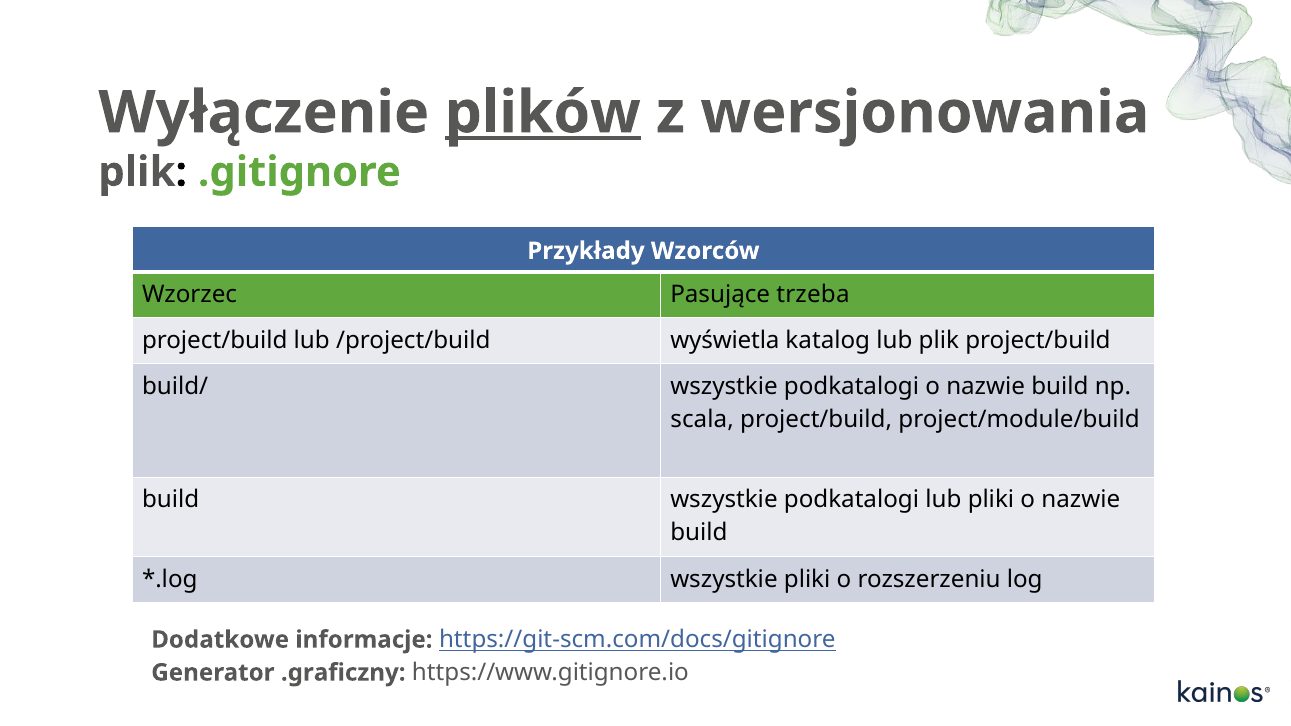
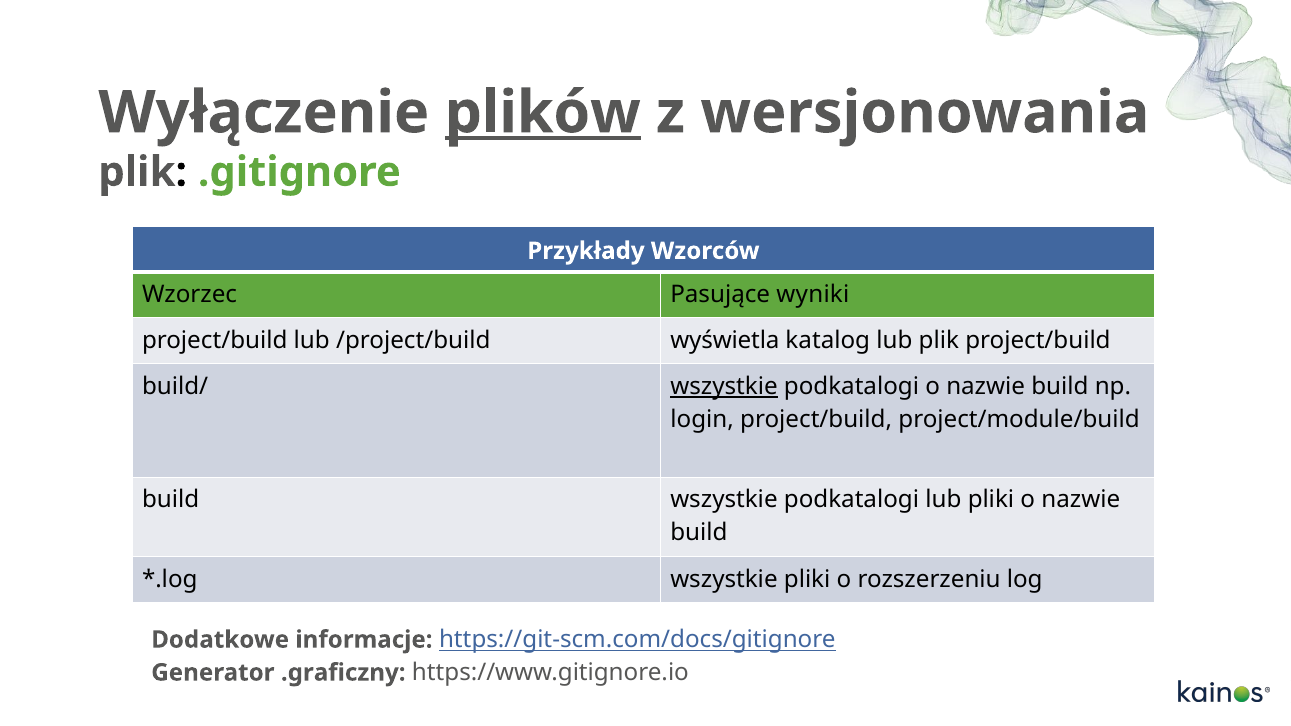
trzeba: trzeba -> wyniki (813, 295)
wszystkie underline: none -> present (724, 386)
scala: scala -> login (702, 419)
